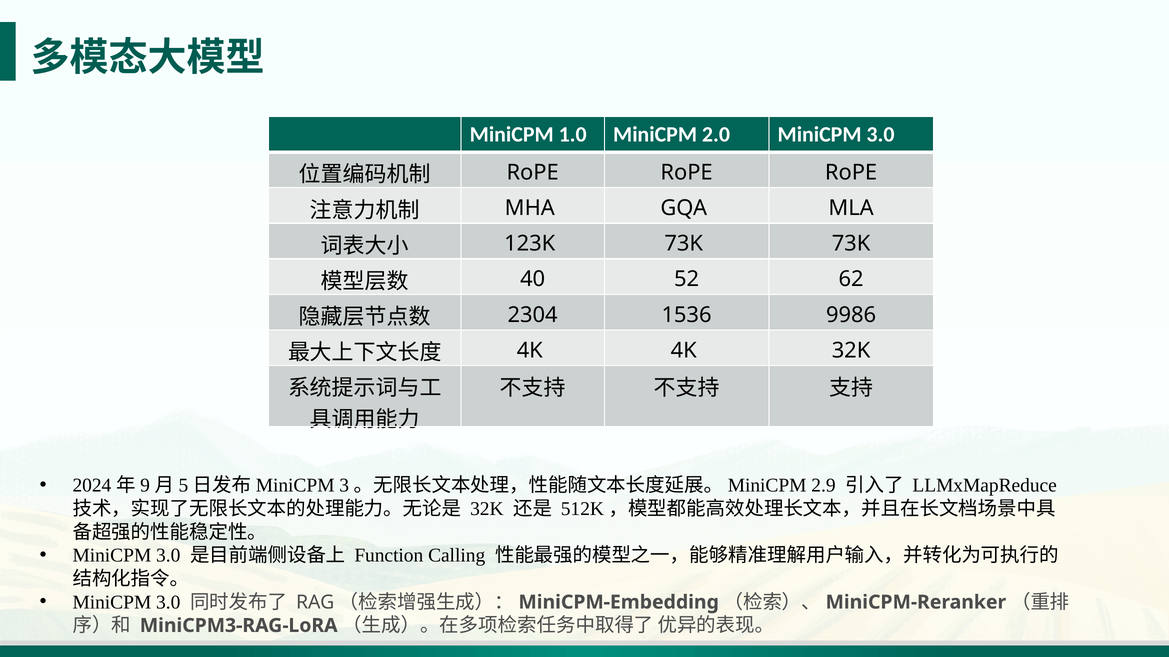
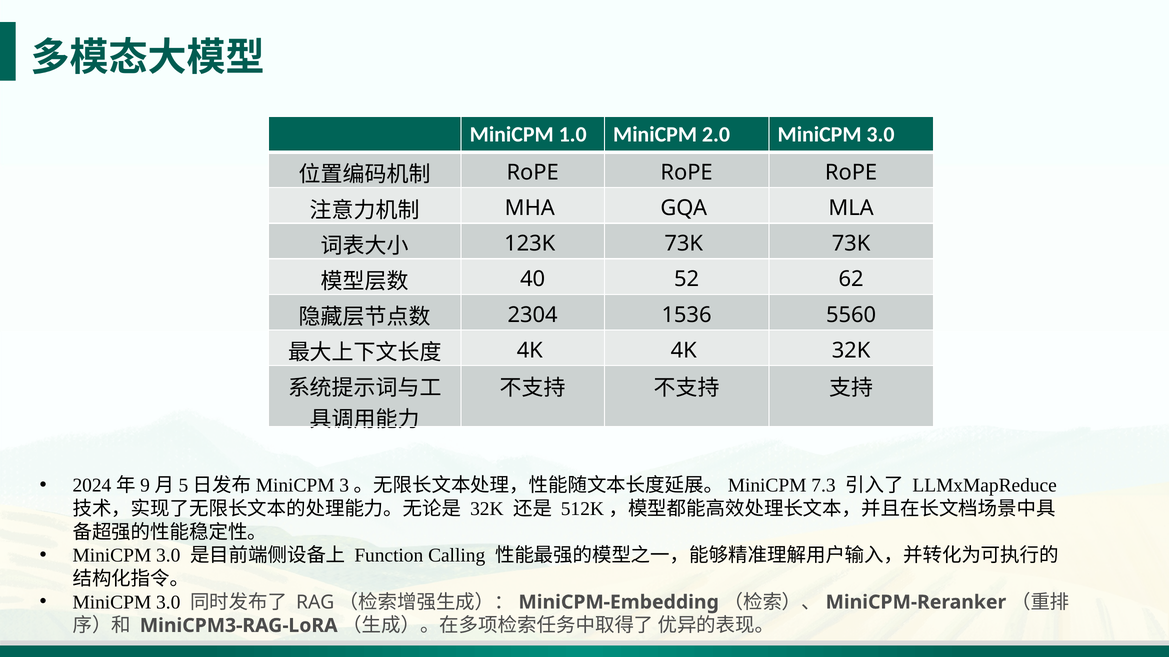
9986: 9986 -> 5560 (851, 315)
2.9: 2.9 -> 7.3 (823, 486)
